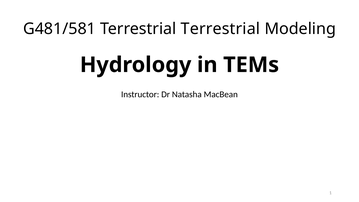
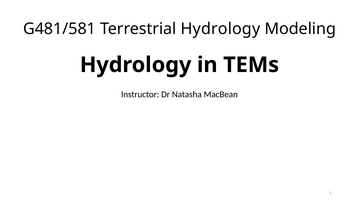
Terrestrial Terrestrial: Terrestrial -> Hydrology (220, 29)
